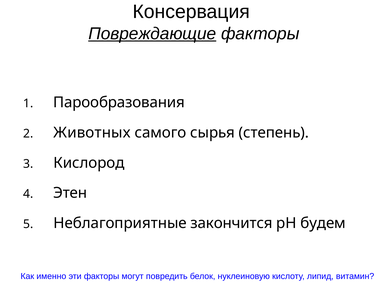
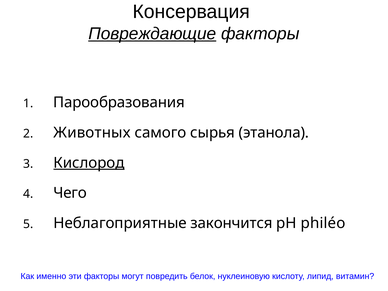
степень: степень -> этанола (274, 133)
Кислород underline: none -> present (89, 163)
Этен: Этен -> Чего (70, 193)
будем: будем -> philéo (323, 223)
